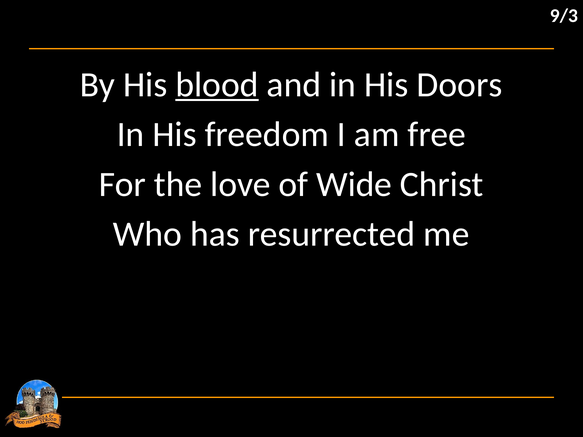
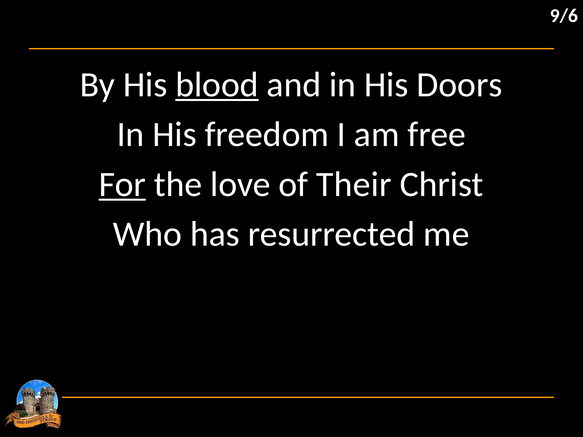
9/3: 9/3 -> 9/6 (564, 16)
For underline: none -> present (122, 184)
Wide: Wide -> Their (354, 184)
